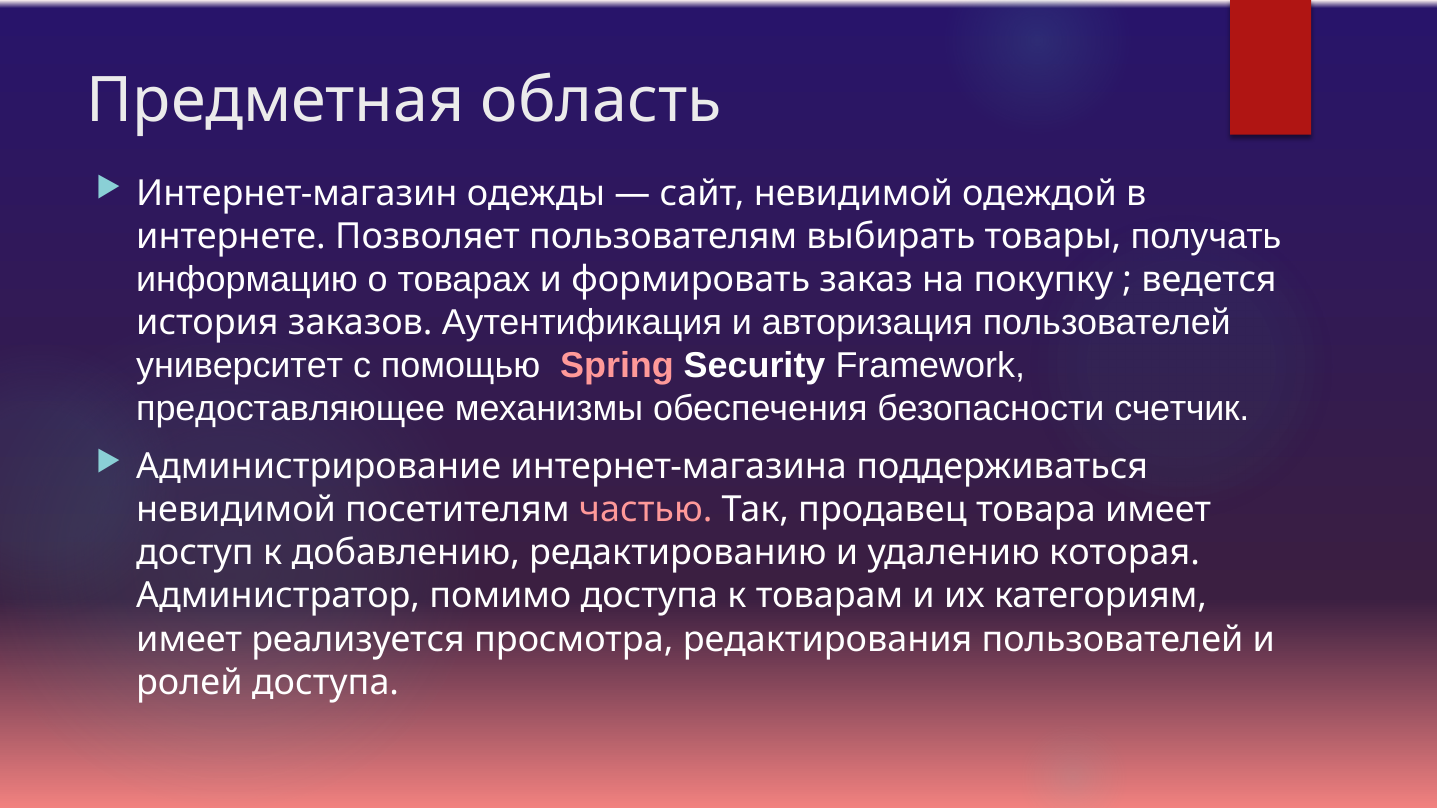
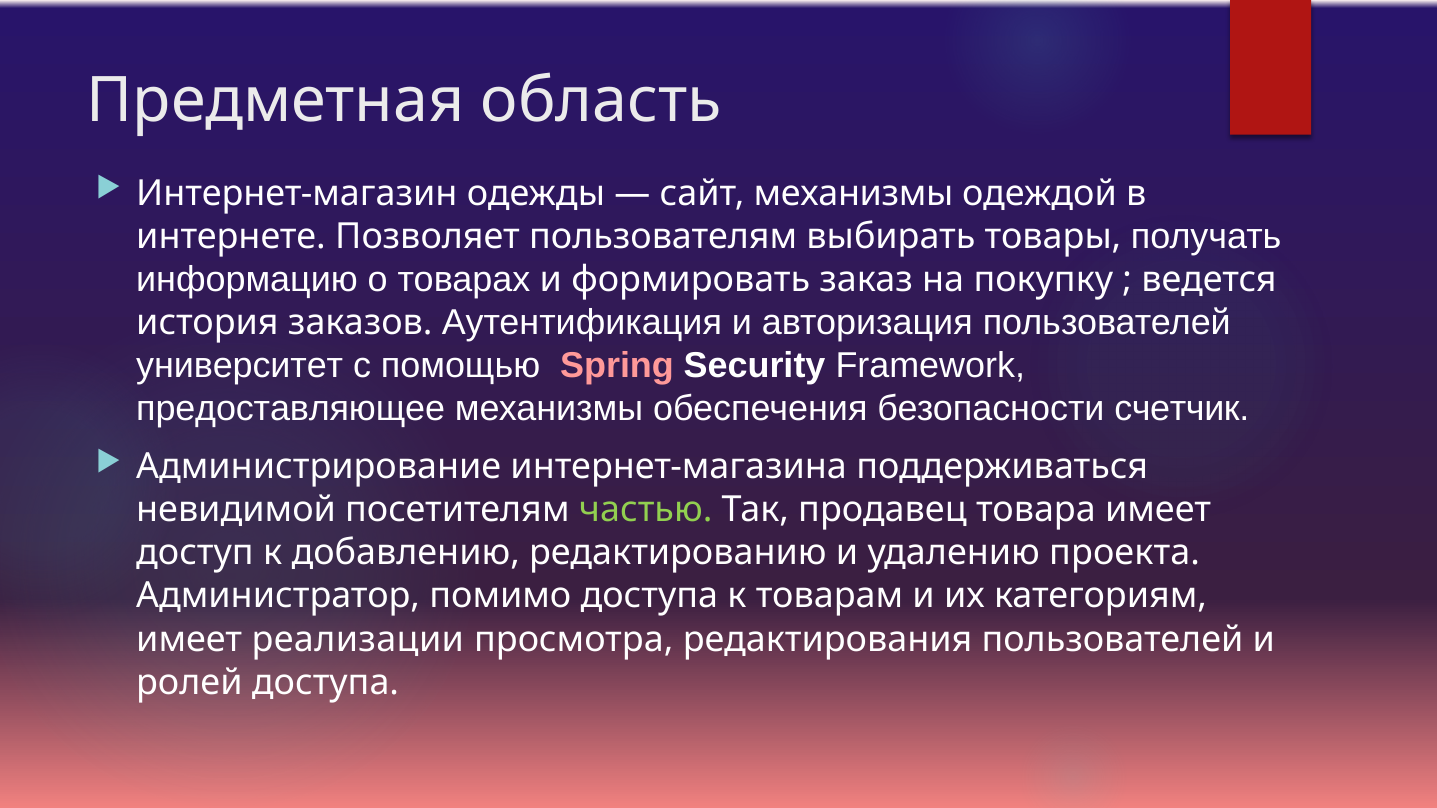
сайт невидимой: невидимой -> механизмы (854, 193)
частью colour: pink -> light green (646, 510)
которая: которая -> проекта (1125, 553)
реализуется: реализуется -> реализации (358, 639)
